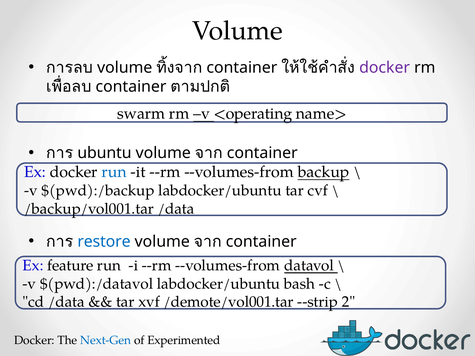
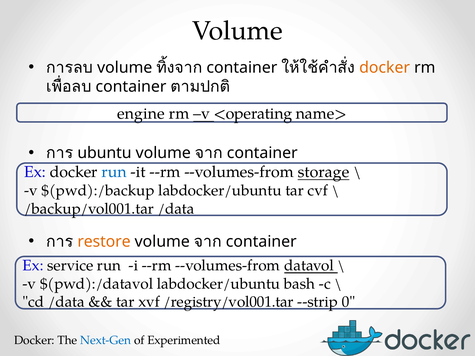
docker colour: purple -> orange (385, 68)
swarm: swarm -> engine (141, 114)
backup: backup -> storage (324, 172)
restore colour: blue -> orange (104, 242)
feature: feature -> service (70, 266)
/demote/vol001.tar: /demote/vol001.tar -> /registry/vol001.tar (229, 302)
2: 2 -> 0 (348, 302)
